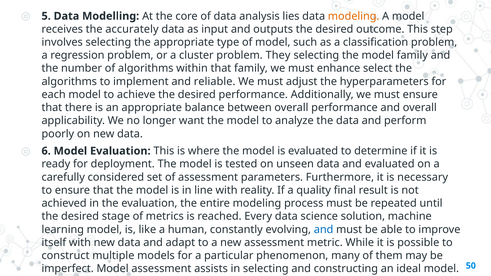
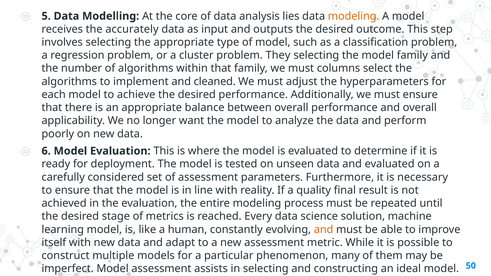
enhance: enhance -> columns (339, 68)
reliable: reliable -> cleaned (215, 82)
and colour: blue -> orange (324, 230)
